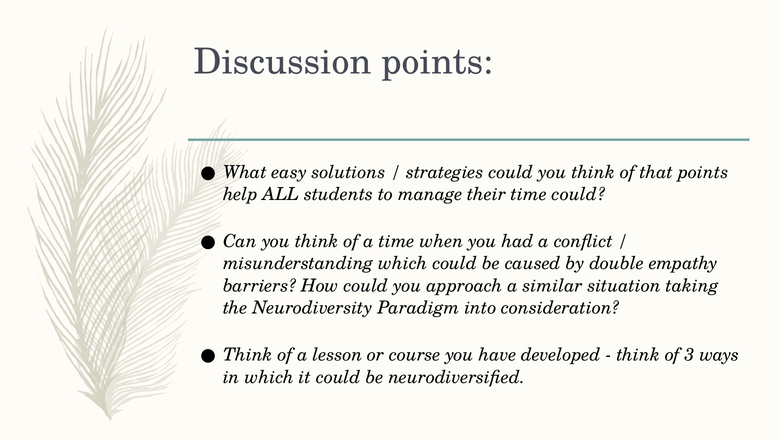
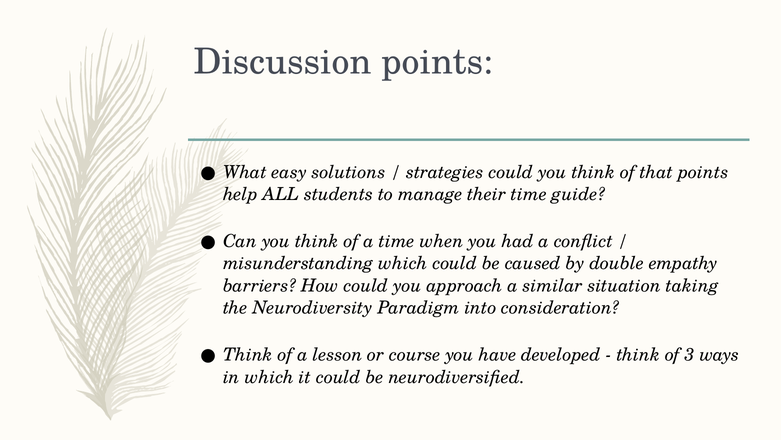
time could: could -> guide (579, 194)
